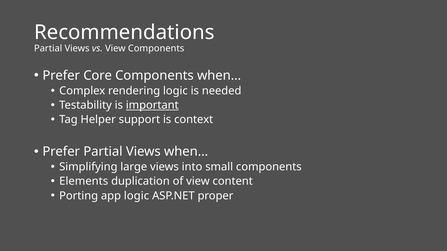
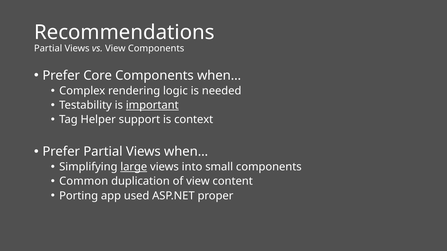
large underline: none -> present (134, 167)
Elements: Elements -> Common (84, 182)
app logic: logic -> used (137, 196)
